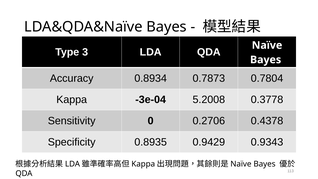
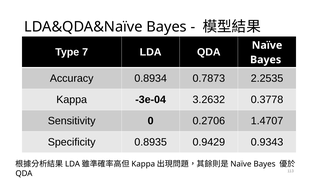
3: 3 -> 7 (85, 52)
0.7804: 0.7804 -> 2.2535 (267, 78)
5.2008: 5.2008 -> 3.2632 (209, 100)
0.4378: 0.4378 -> 1.4707 (267, 121)
